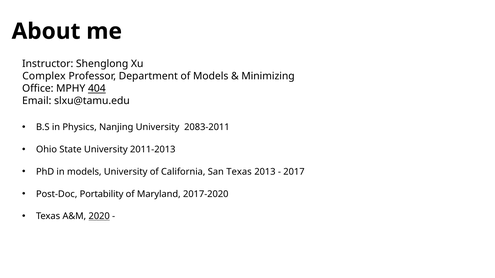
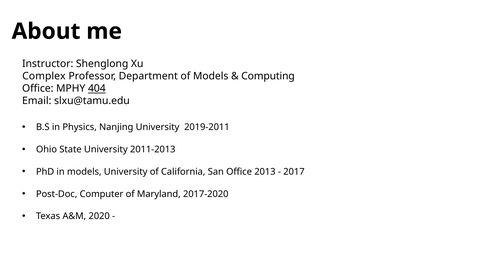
Minimizing: Minimizing -> Computing (268, 76)
2083-2011: 2083-2011 -> 2019-2011 (207, 127)
San Texas: Texas -> Office (239, 172)
Portability: Portability -> Computer (102, 194)
2020 underline: present -> none (99, 217)
